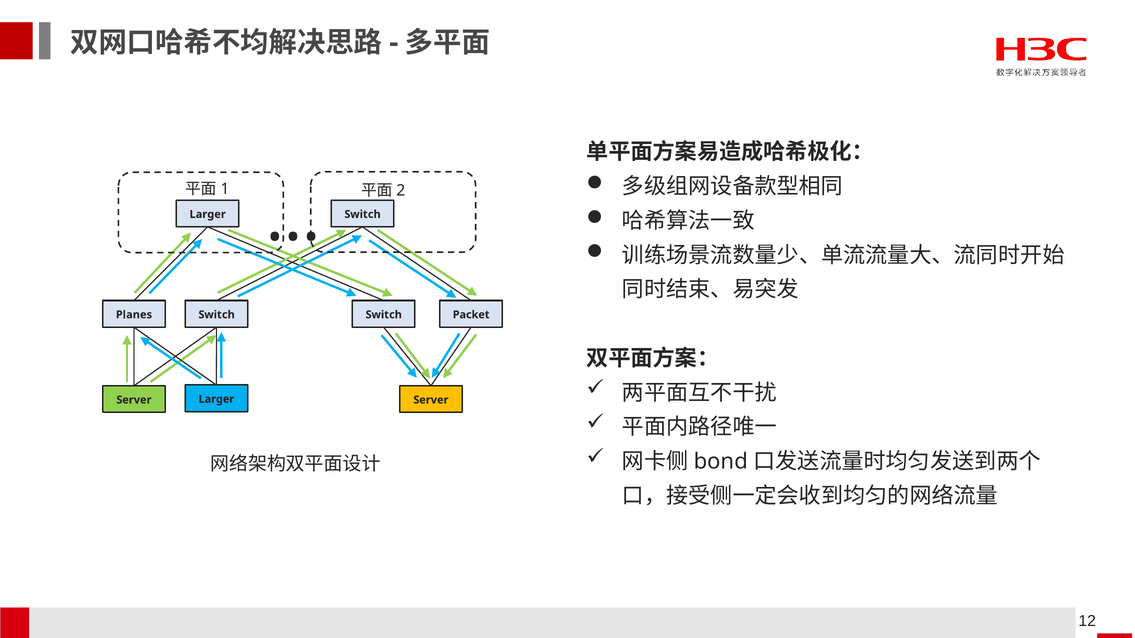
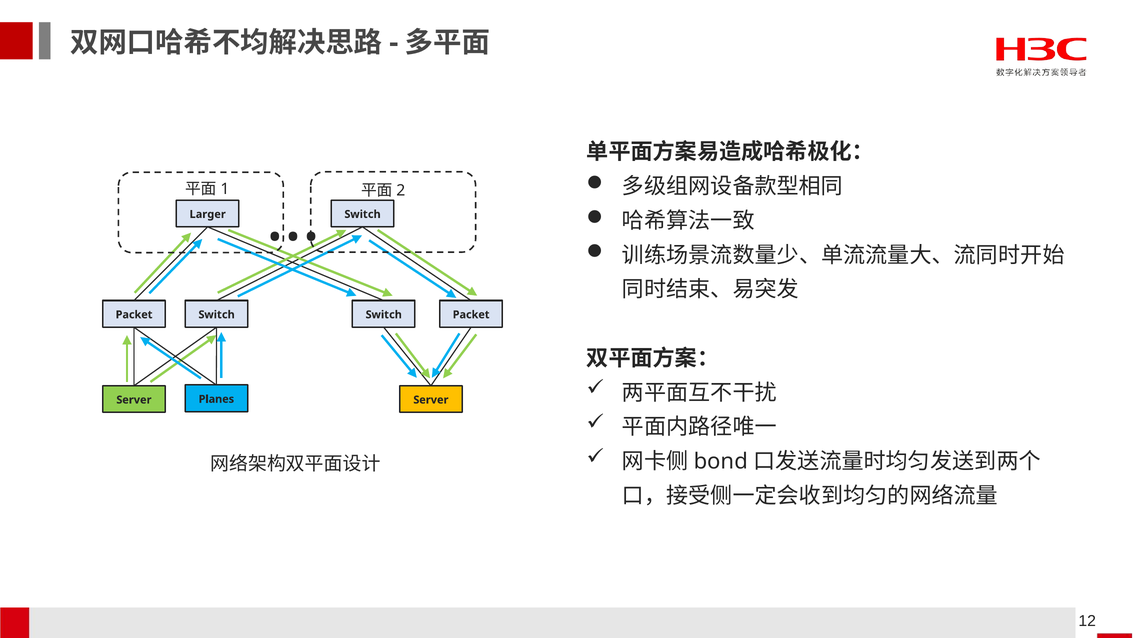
Planes: Planes -> Packet (134, 315)
Larger: Larger -> Planes (216, 399)
